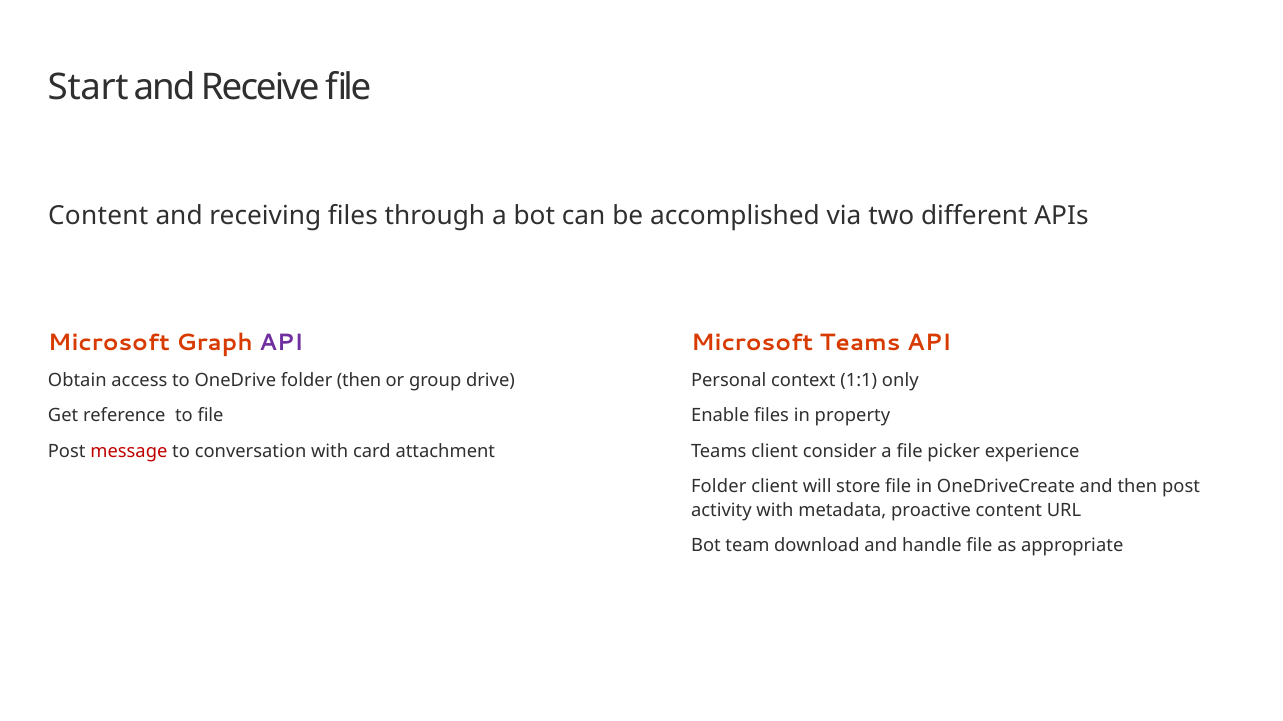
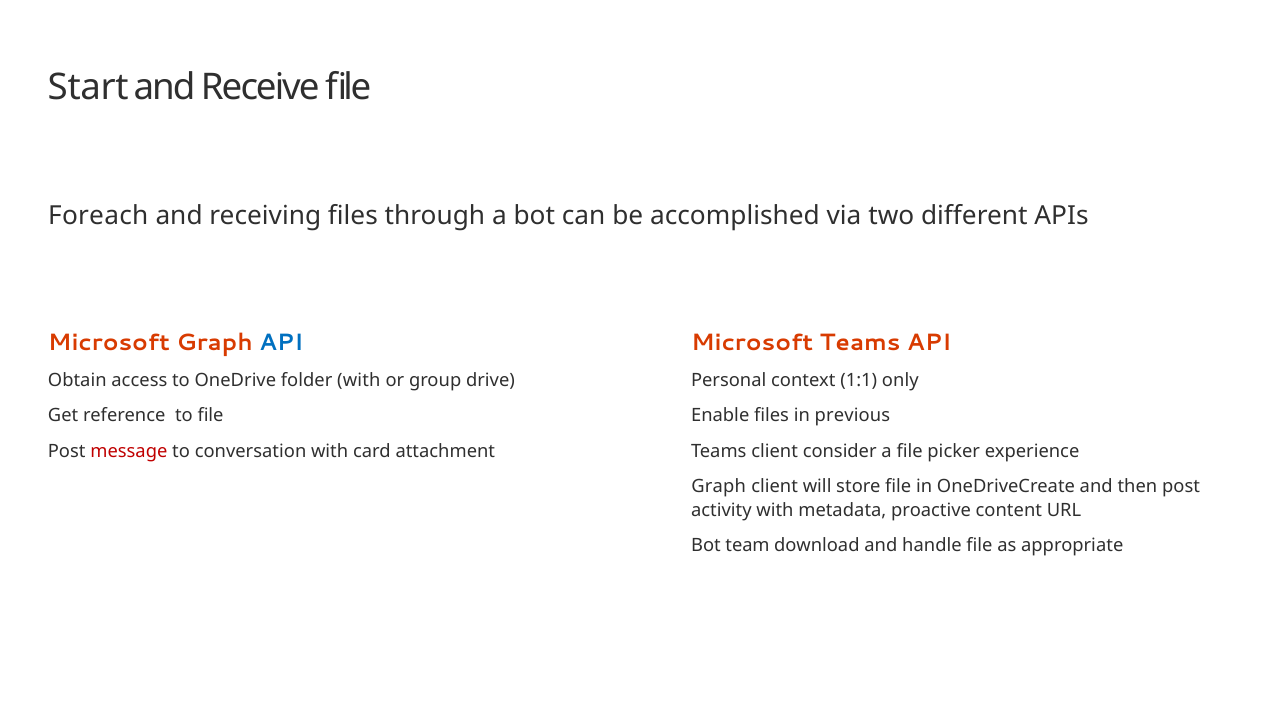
Content: Content -> Foreach (98, 216)
API colour: purple -> blue (281, 343)
folder then: then -> with (359, 381)
property: property -> previous (852, 416)
Folder: Folder -> Graph (719, 487)
